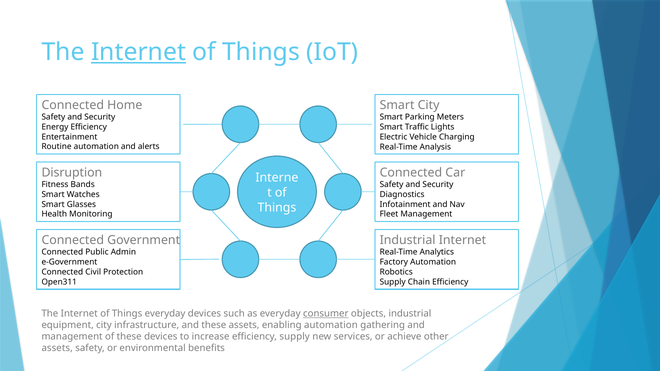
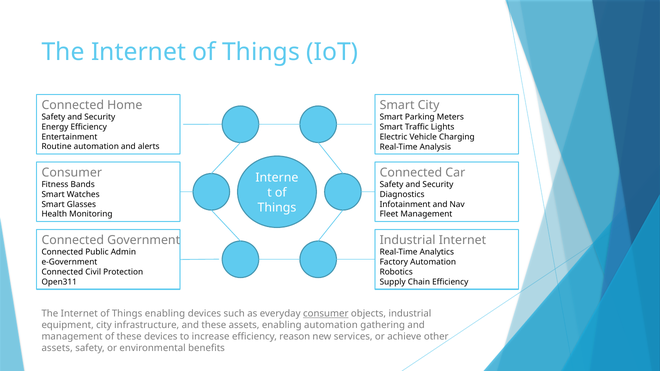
Internet underline: present -> none (138, 52)
Disruption: Disruption -> Consumer (72, 173)
Things everyday: everyday -> enabling (165, 314)
efficiency supply: supply -> reason (295, 337)
